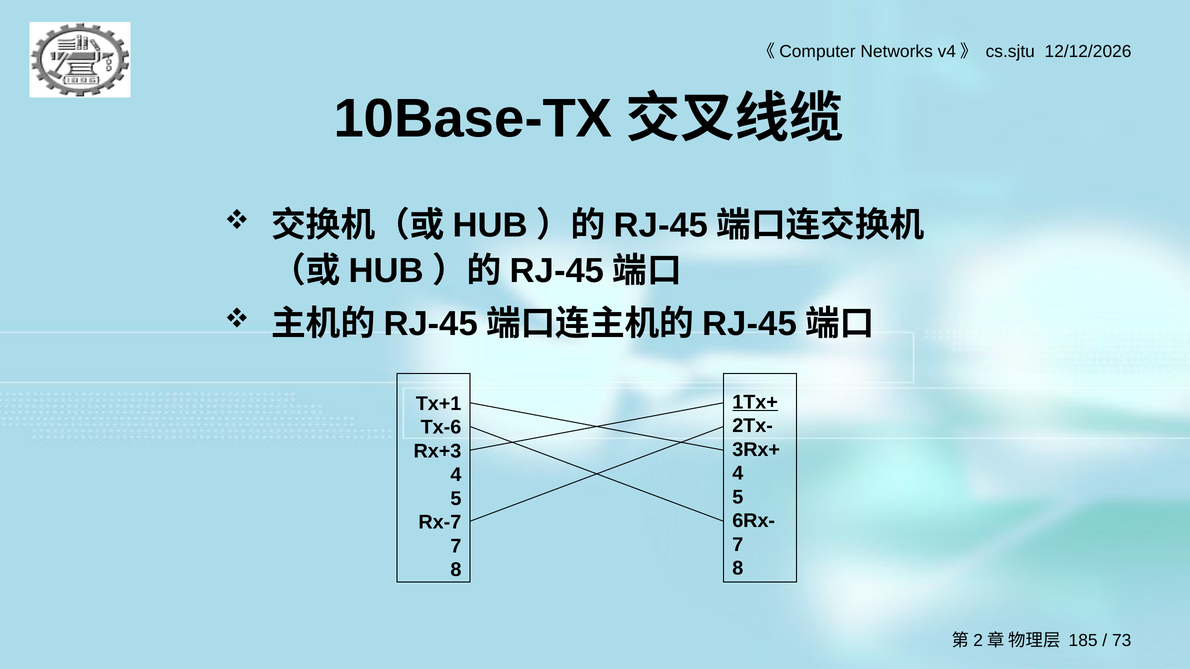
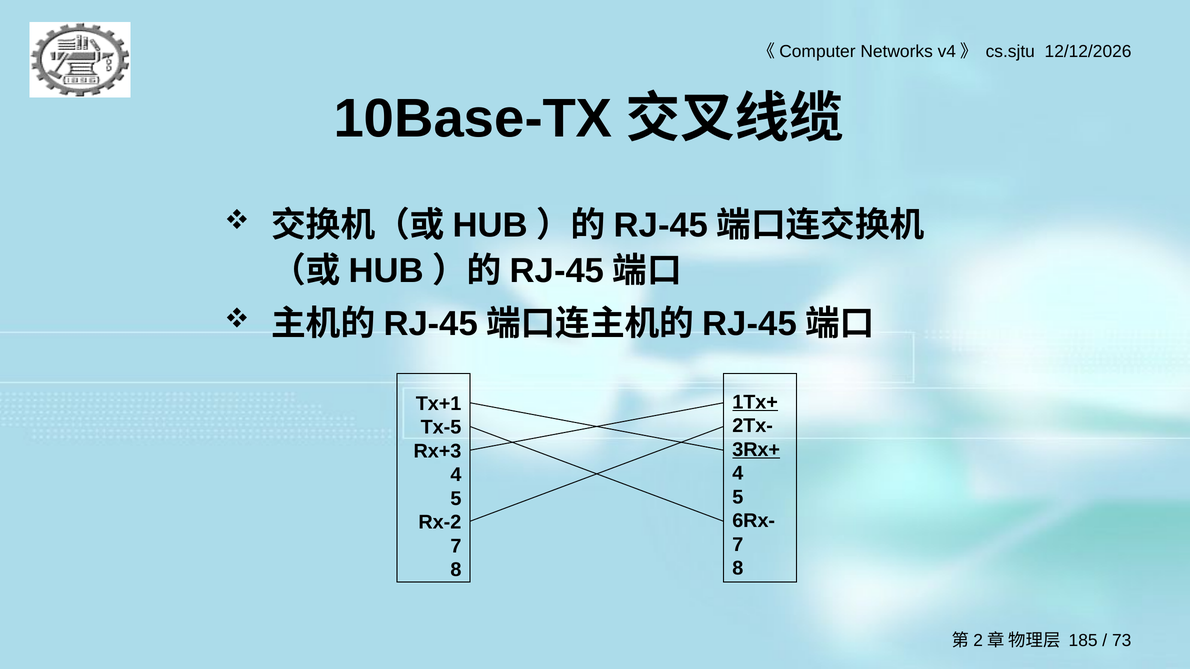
Tx-6: Tx-6 -> Tx-5 (441, 428)
3Rx+ underline: none -> present (756, 450)
Rx-7: Rx-7 -> Rx-2 (440, 523)
